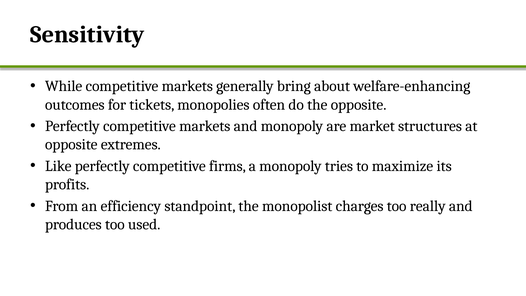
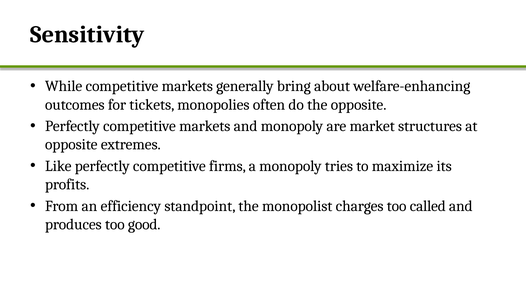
really: really -> called (428, 206)
used: used -> good (144, 224)
